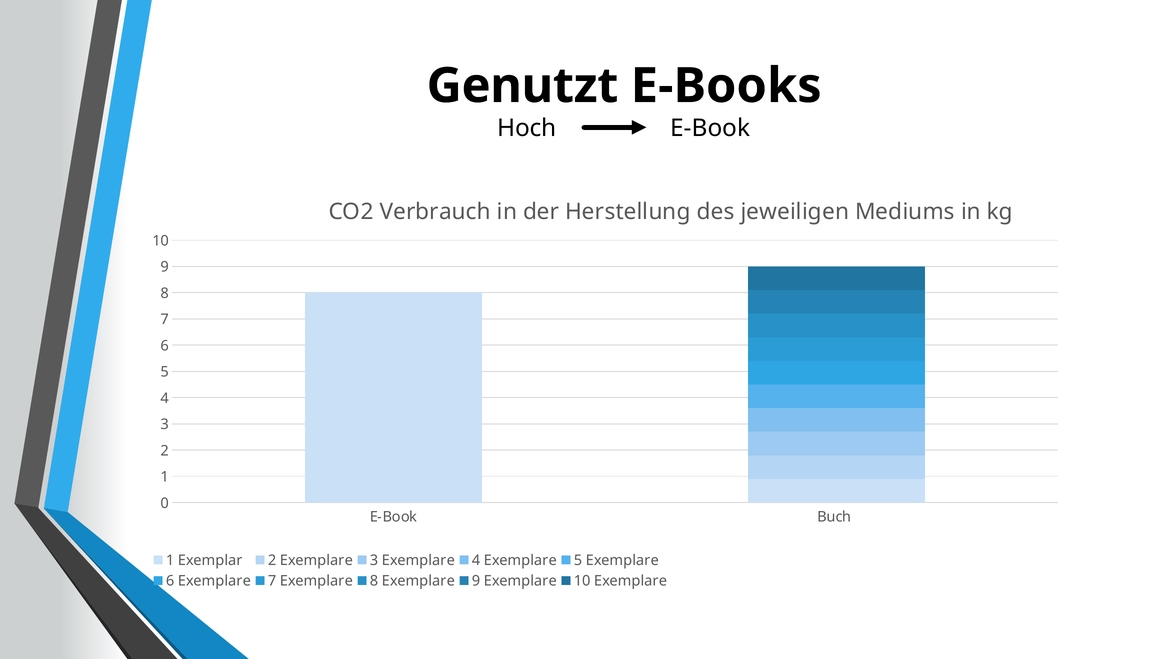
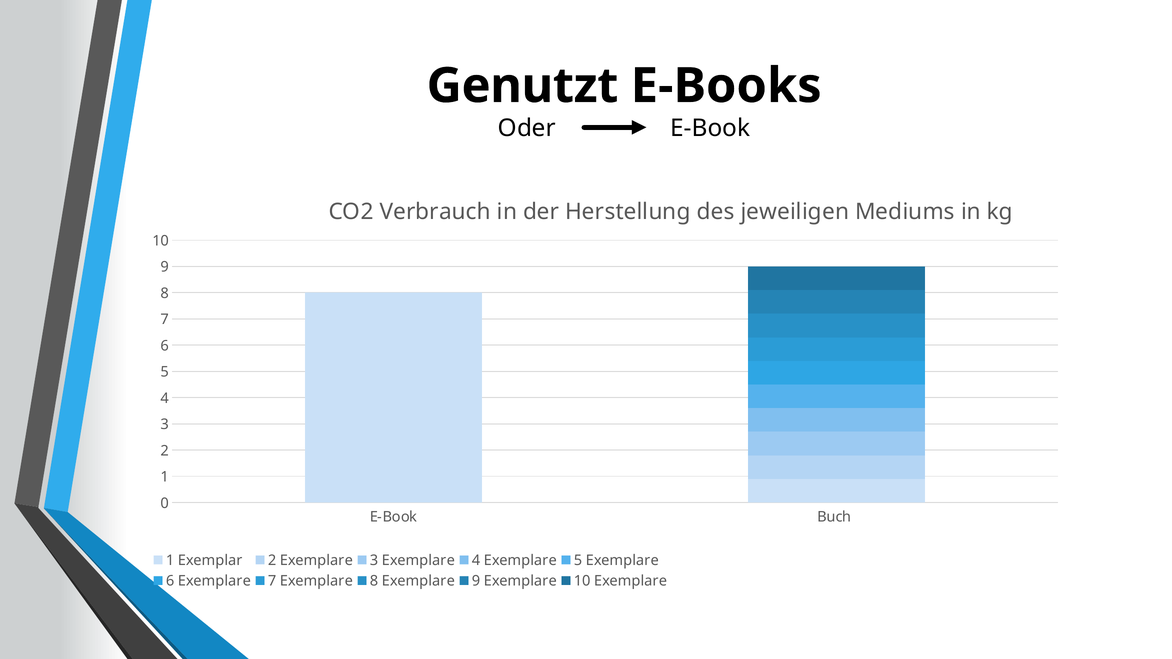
Hoch: Hoch -> Oder (527, 128)
